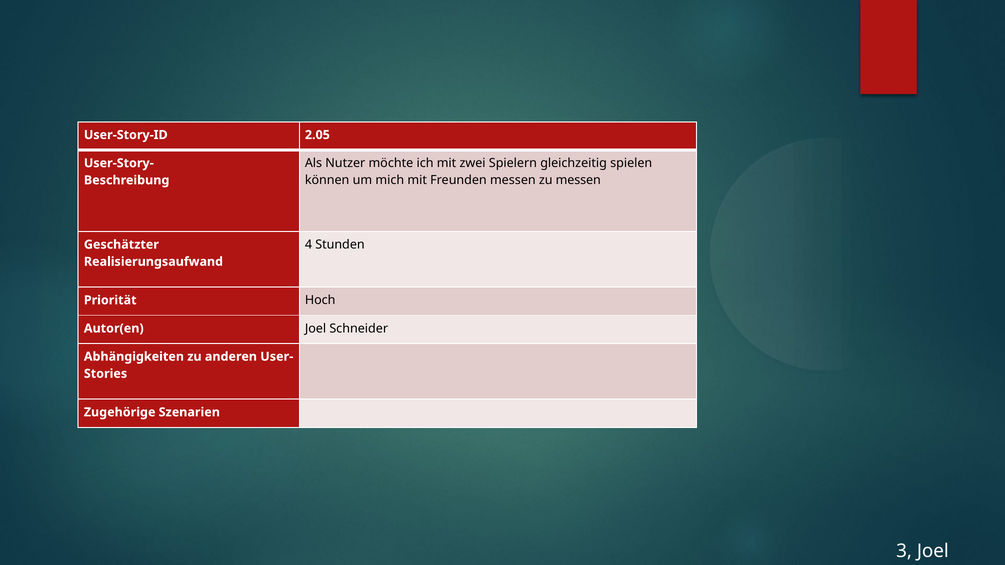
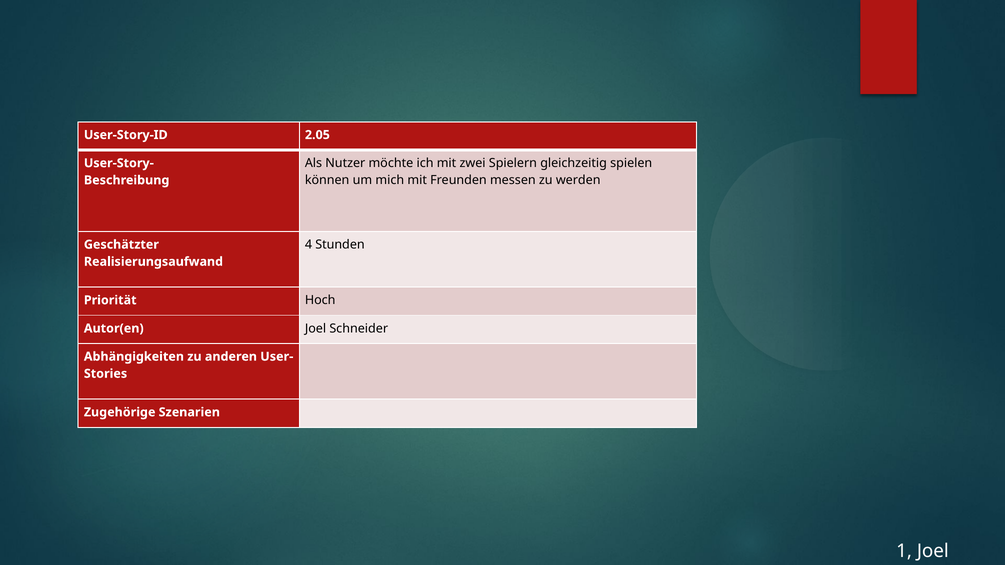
messen: messen -> werden (578, 180)
3: 3 -> 1 (904, 551)
